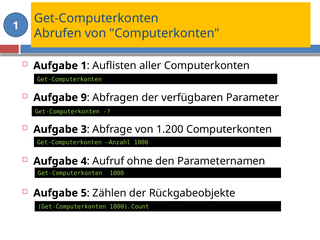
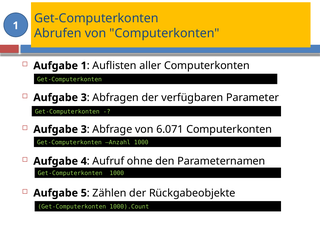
9: 9 -> 3 (84, 98)
1.200: 1.200 -> 6.071 (170, 129)
